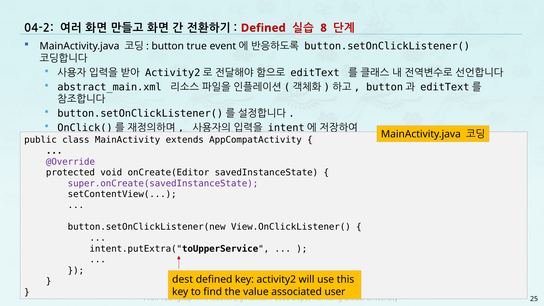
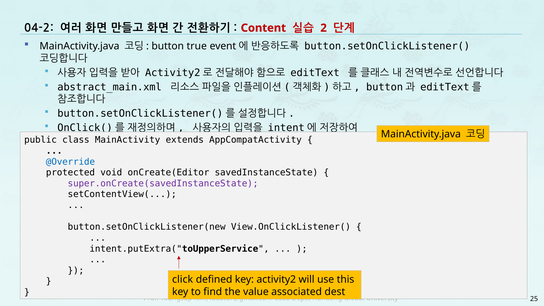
Defined: Defined -> Content (263, 28)
8: 8 -> 2 (324, 28)
@Override colour: purple -> blue (70, 162)
dest: dest -> click (183, 279)
user: user -> dest (335, 292)
